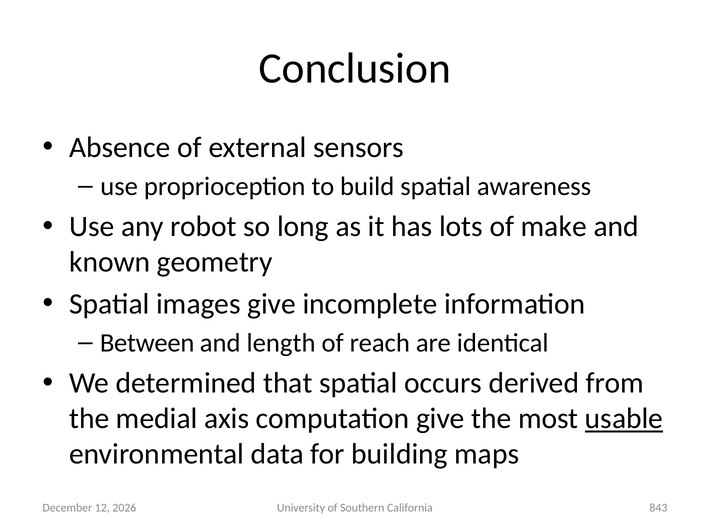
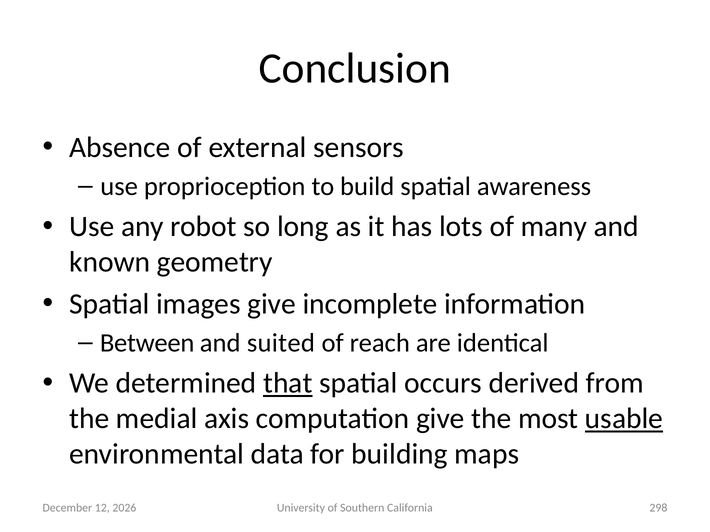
make: make -> many (554, 227)
length: length -> suited (281, 343)
that underline: none -> present (288, 384)
843: 843 -> 298 (658, 508)
